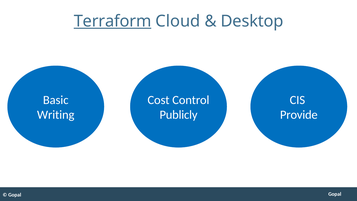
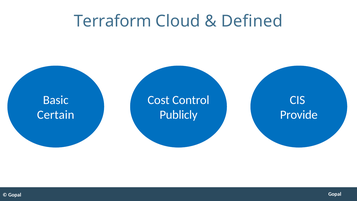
Terraform underline: present -> none (113, 21)
Desktop: Desktop -> Defined (252, 21)
Writing: Writing -> Certain (56, 115)
